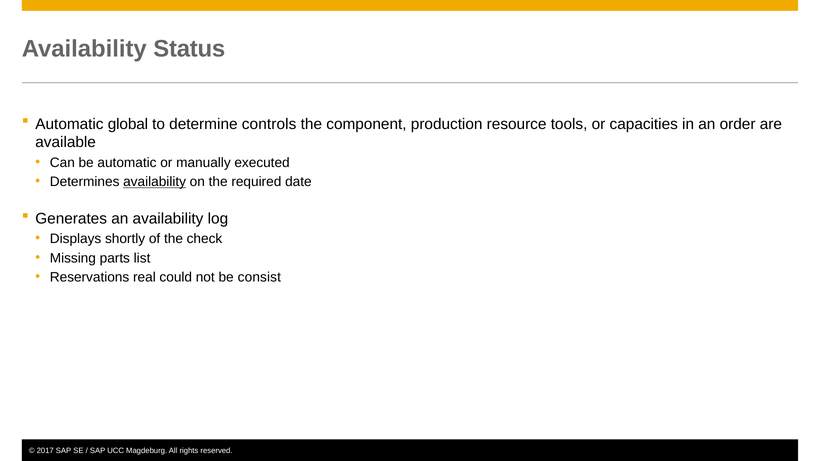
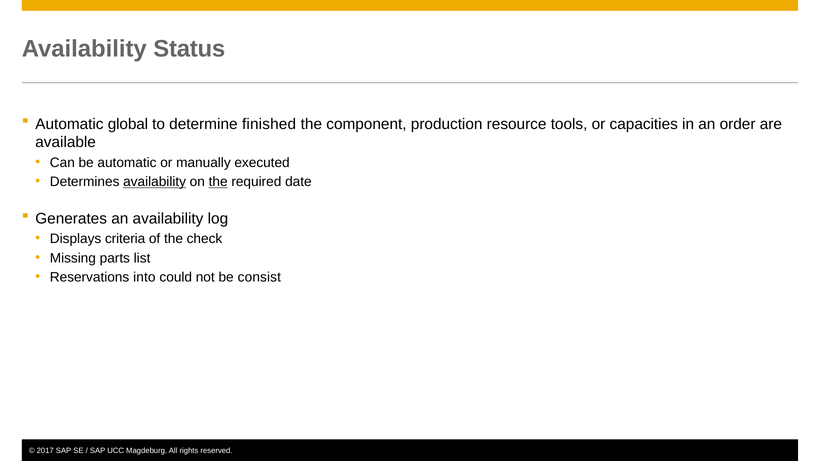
controls: controls -> finished (269, 124)
the underline: none -> present (218, 182)
shortly: shortly -> criteria (125, 239)
real: real -> into (144, 277)
